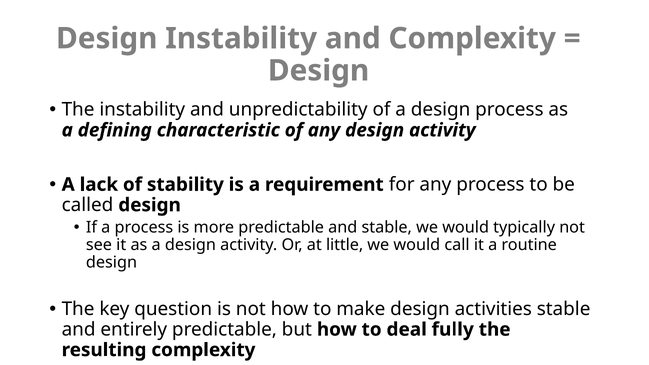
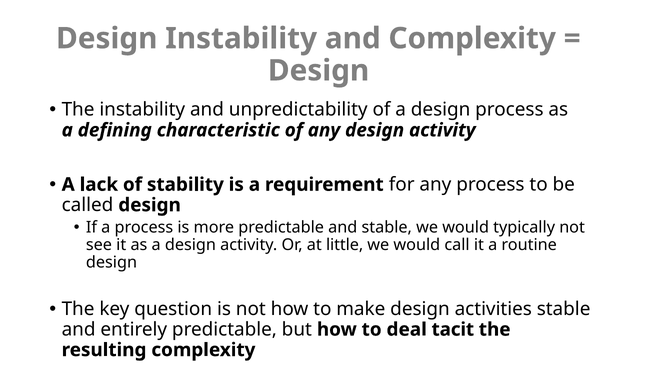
fully: fully -> tacit (453, 330)
